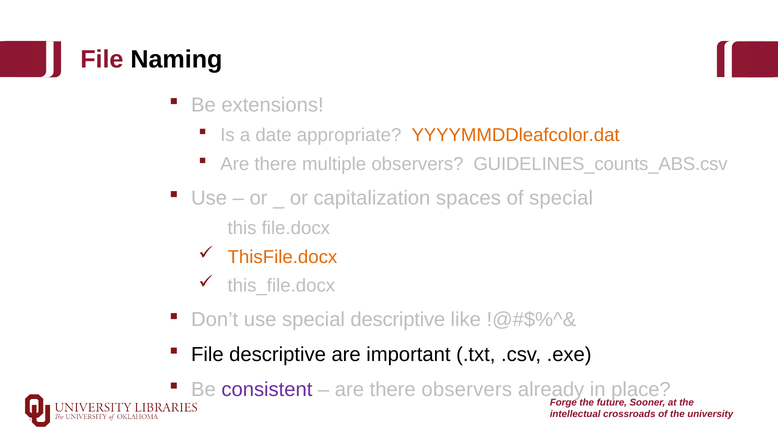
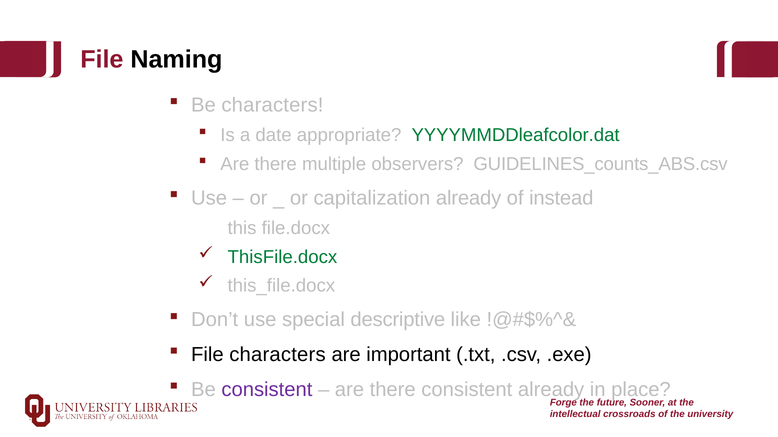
Be extensions: extensions -> characters (272, 105)
YYYYMMDDleafcolor.dat colour: orange -> green (516, 135)
capitalization spaces: spaces -> already (469, 198)
of special: special -> instead (561, 198)
ThisFile.docx colour: orange -> green (282, 257)
File descriptive: descriptive -> characters (277, 355)
there observers: observers -> consistent (467, 390)
